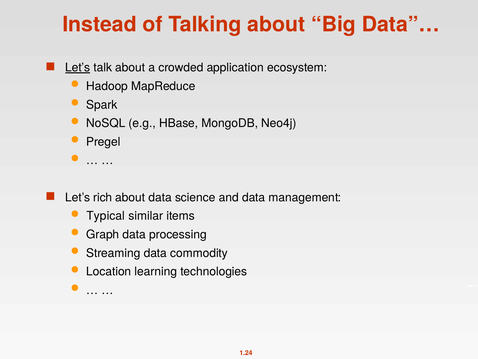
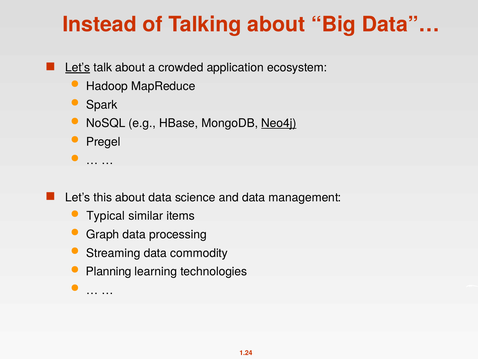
Neo4j underline: none -> present (279, 123)
rich: rich -> this (103, 197)
Location: Location -> Planning (109, 271)
